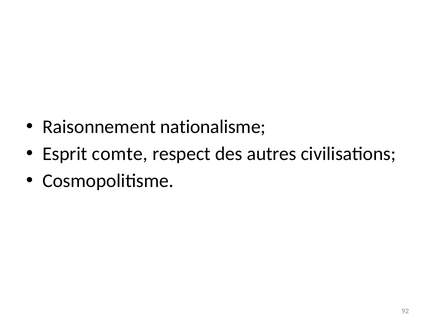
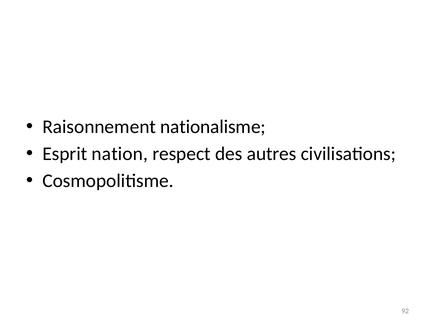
comte: comte -> nation (120, 154)
